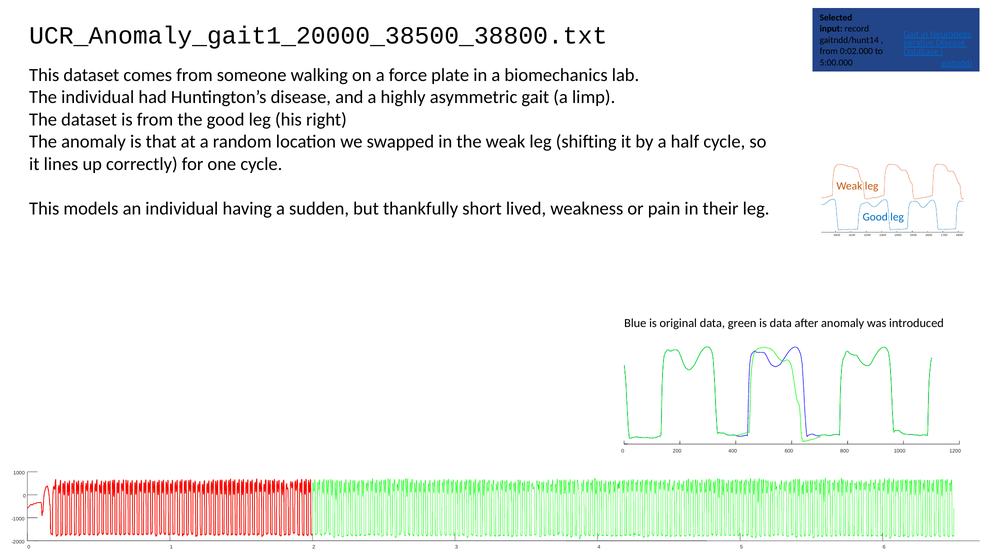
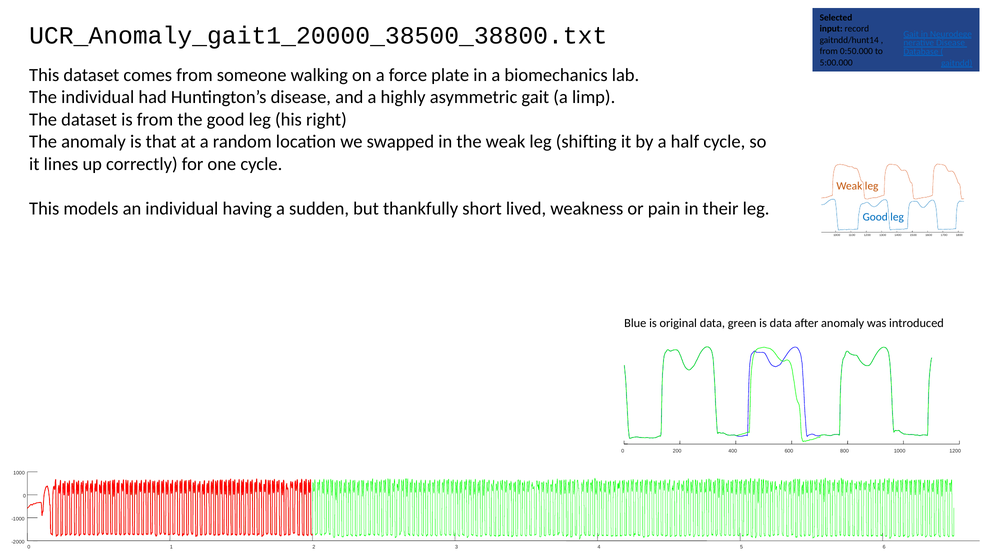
0:02.000: 0:02.000 -> 0:50.000 (856, 51)
